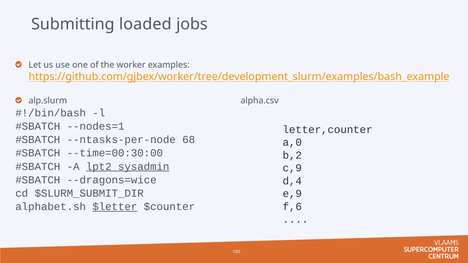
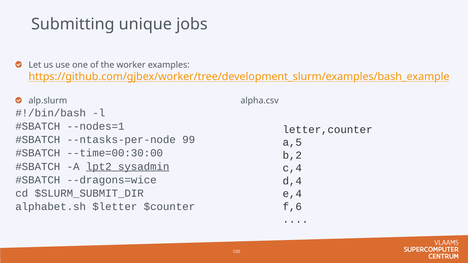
loaded: loaded -> unique (145, 24)
68: 68 -> 99 (189, 140)
a,0: a,0 -> a,5 (292, 142)
c,9: c,9 -> c,4 (292, 168)
e,9: e,9 -> e,4 (292, 194)
$letter underline: present -> none (115, 207)
